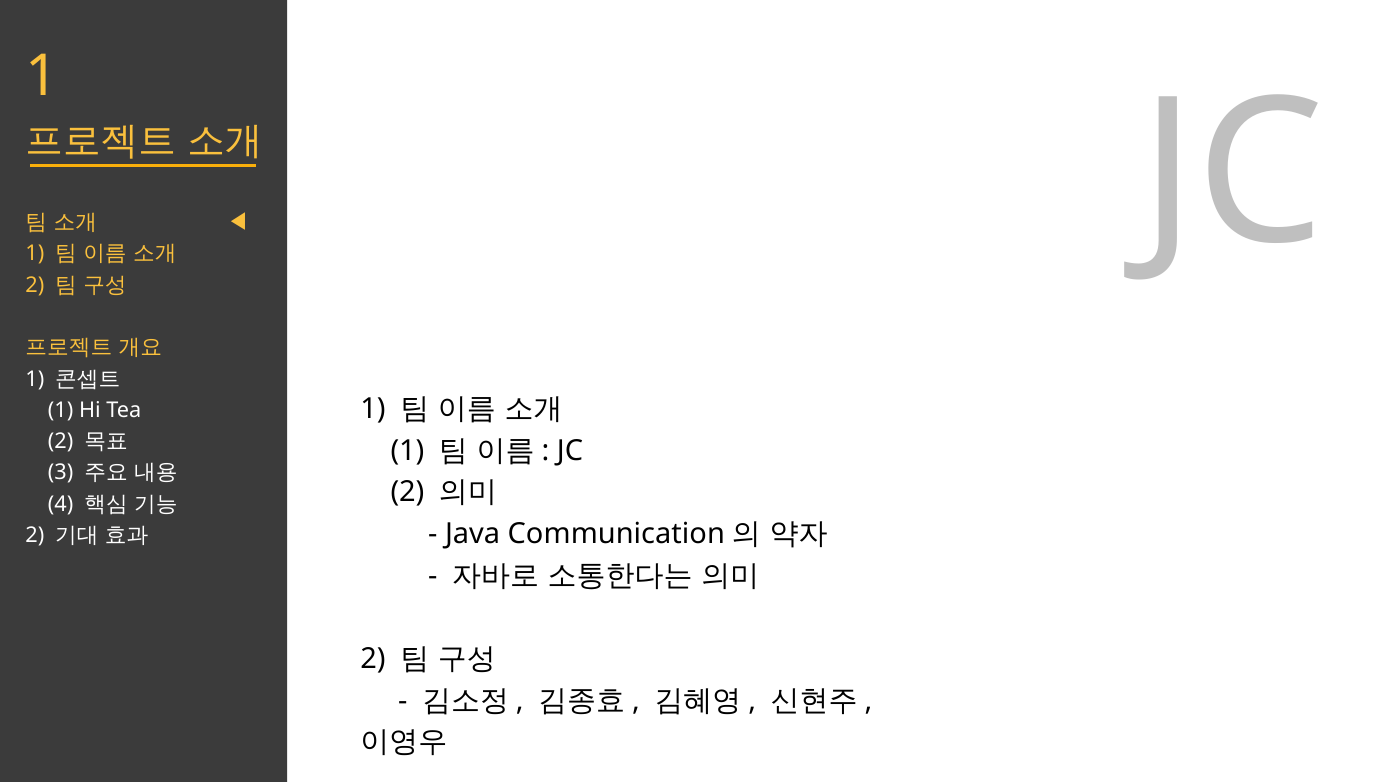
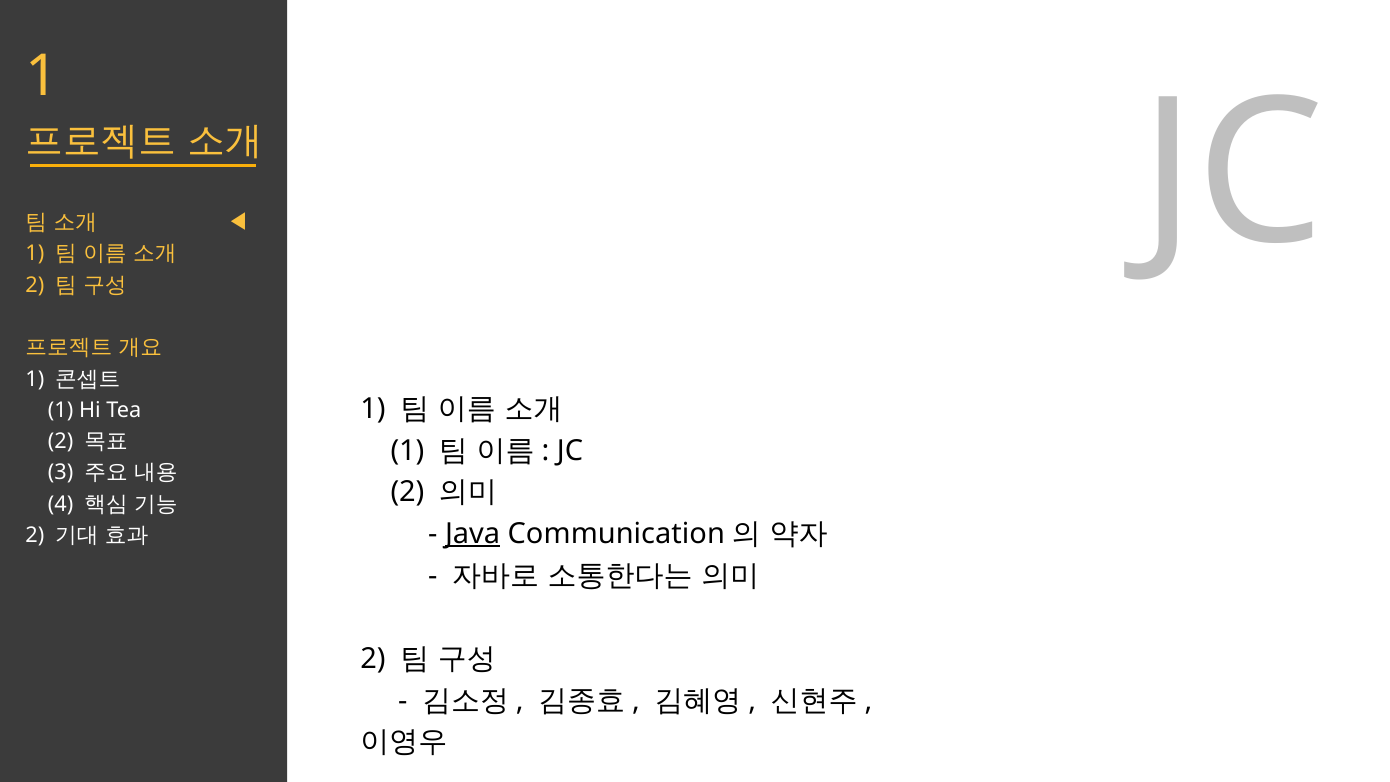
Java underline: none -> present (473, 534)
